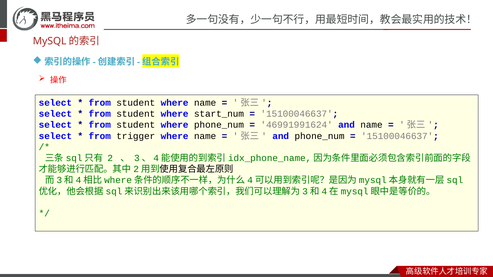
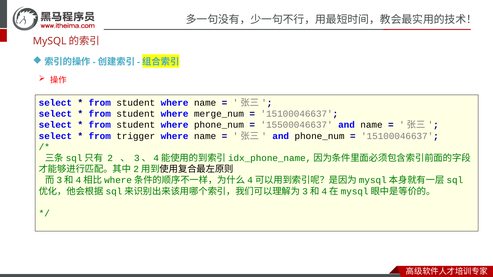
start_num: start_num -> merge_num (219, 114)
46991991624: 46991991624 -> 15500046637 (297, 125)
